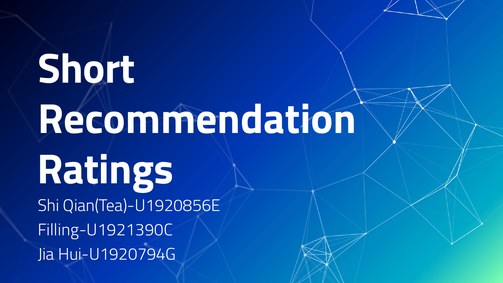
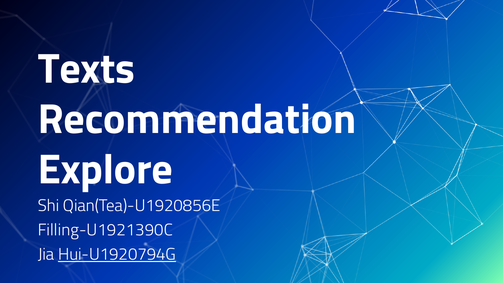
Short: Short -> Texts (86, 69)
Ratings: Ratings -> Explore (105, 170)
Hui-U1920794G underline: none -> present (117, 254)
